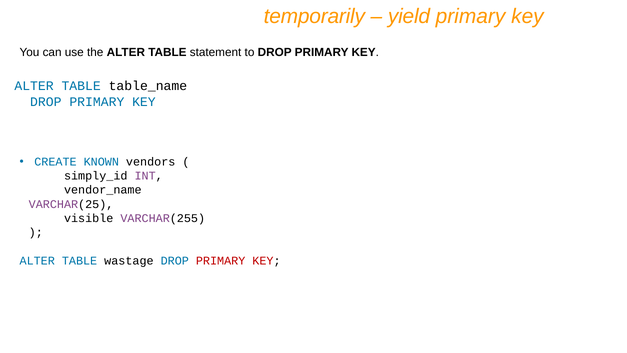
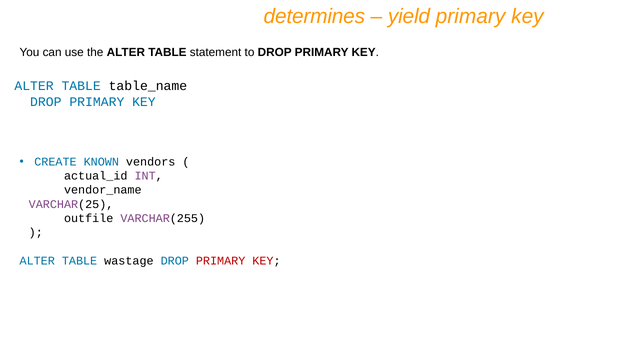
temporarily: temporarily -> determines (314, 16)
simply_id: simply_id -> actual_id (96, 176)
visible: visible -> outfile (89, 218)
